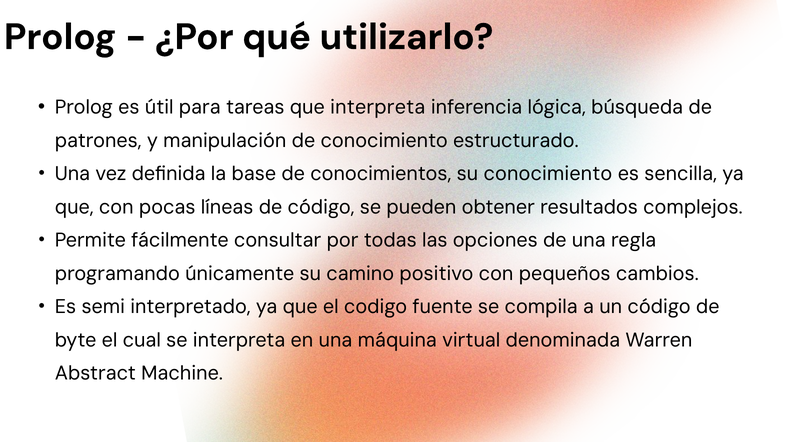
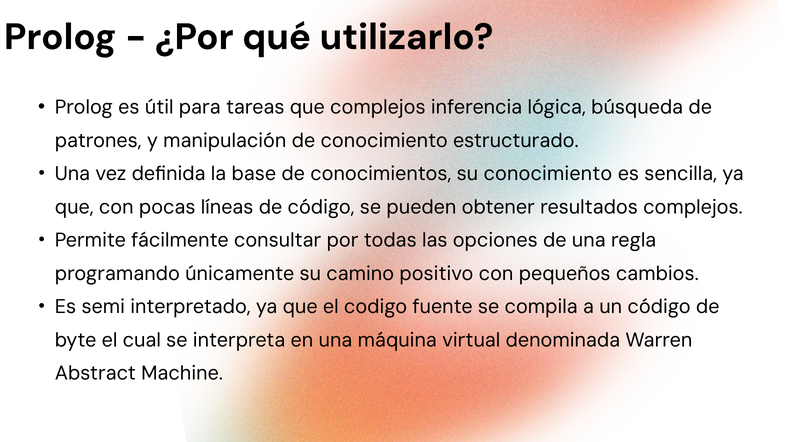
que interpreta: interpreta -> complejos (378, 107)
